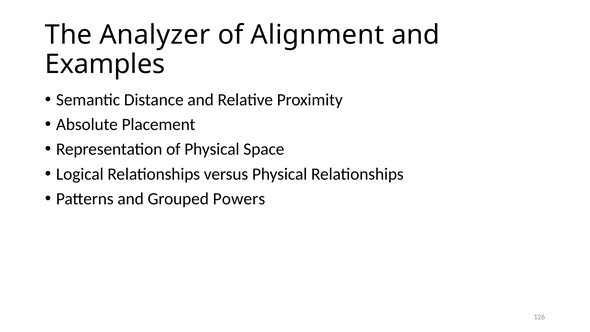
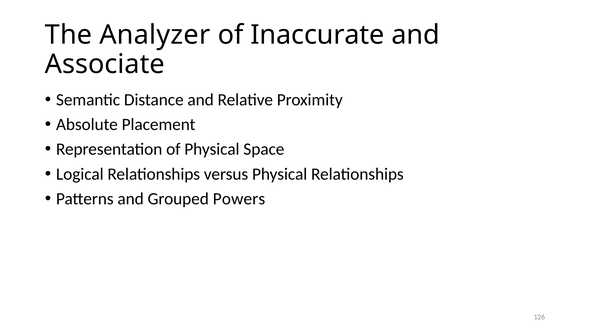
Alignment: Alignment -> Inaccurate (318, 35)
Examples: Examples -> Associate (105, 64)
